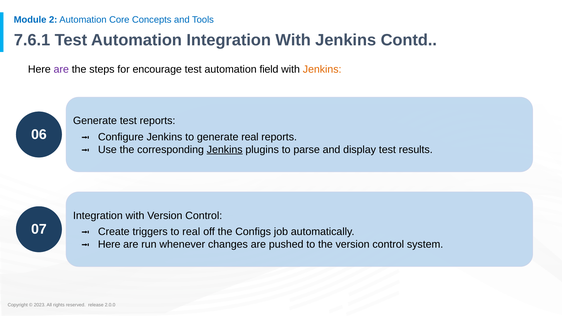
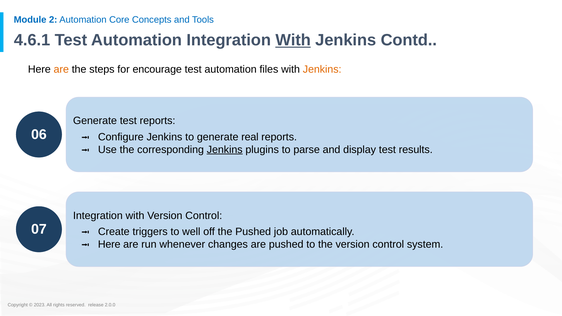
7.6.1: 7.6.1 -> 4.6.1 (32, 40)
With underline: none -> present (293, 40)
are colour: purple -> orange (61, 69)
field: field -> files (269, 69)
to real: real -> well (191, 232)
the Configs: Configs -> Pushed (253, 232)
